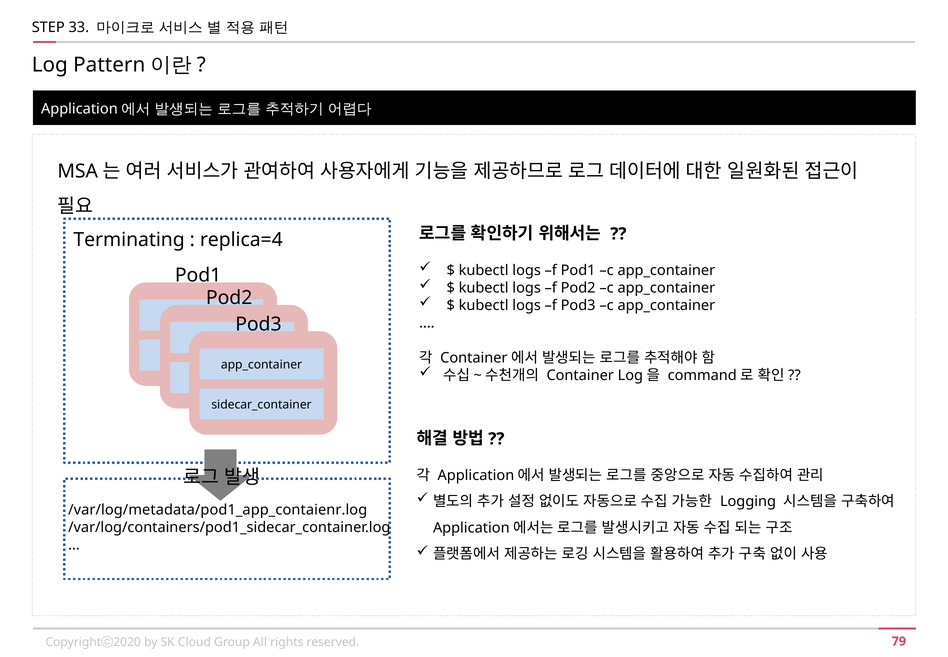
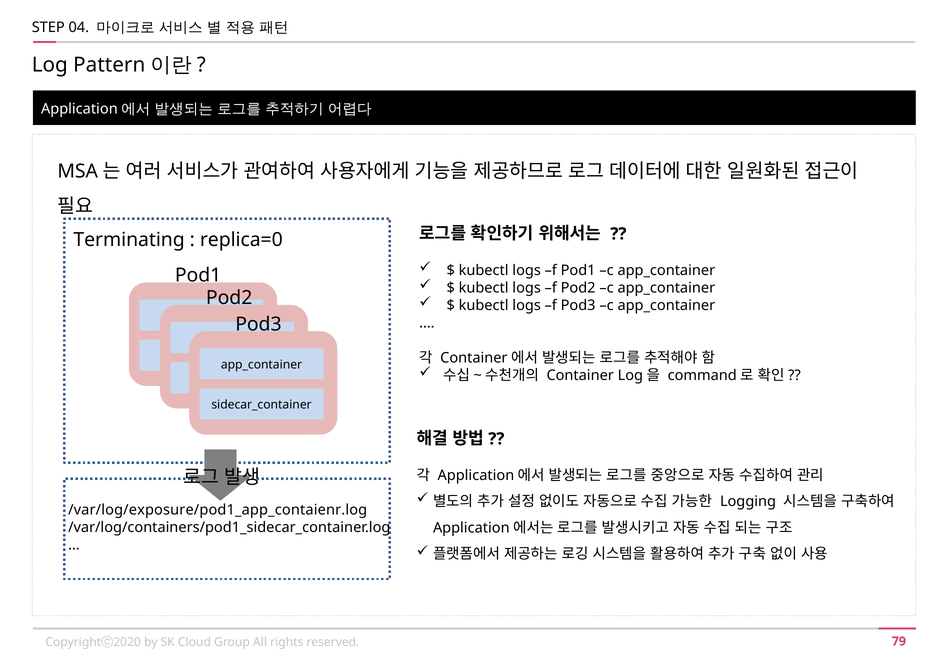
33: 33 -> 04 (79, 28)
replica=4: replica=4 -> replica=0 (241, 239)
/var/log/metadata/pod1_app_contaienr.log: /var/log/metadata/pod1_app_contaienr.log -> /var/log/exposure/pod1_app_contaienr.log (218, 510)
